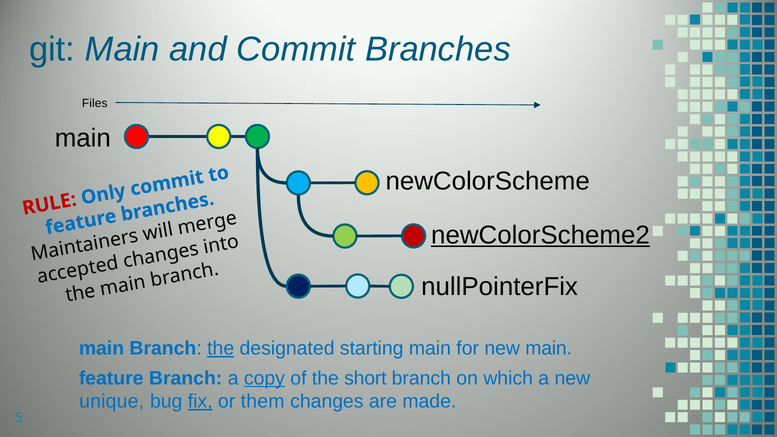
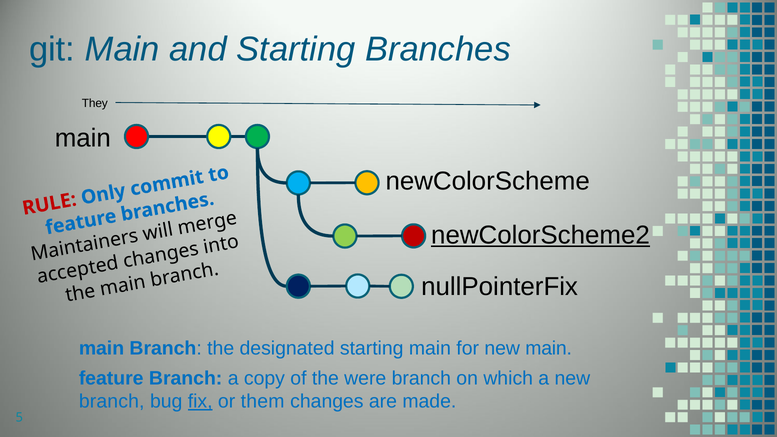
and Commit: Commit -> Starting (296, 49)
Files: Files -> They (95, 103)
the underline: present -> none (221, 348)
copy underline: present -> none (264, 378)
short: short -> were (365, 378)
unique: unique -> branch (112, 402)
